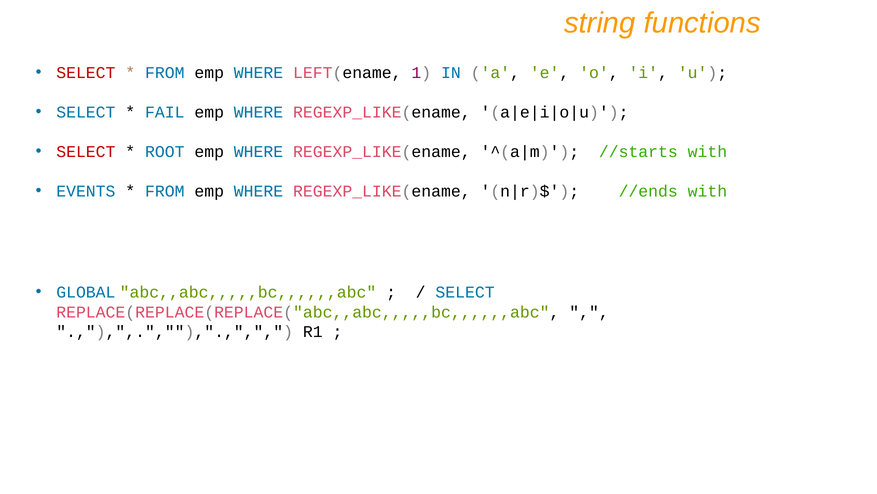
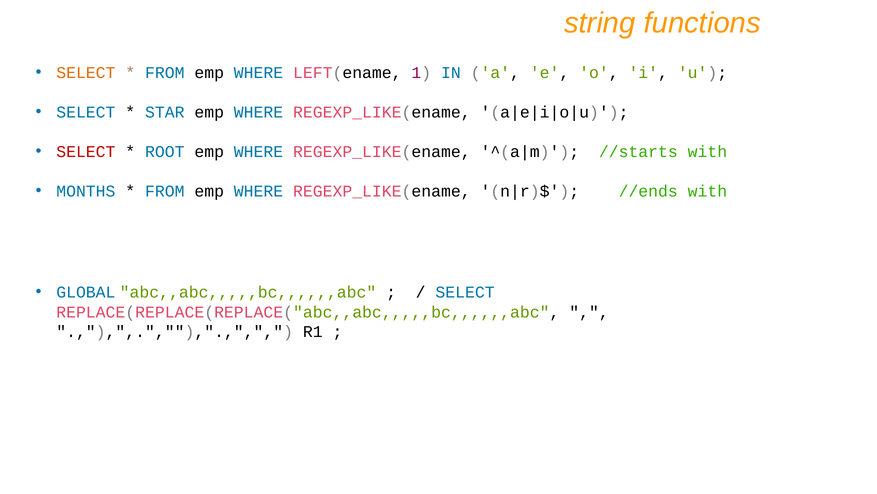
SELECT colour: red -> orange (86, 73)
FAIL: FAIL -> STAR (165, 112)
EVENTS: EVENTS -> MONTHS (86, 191)
